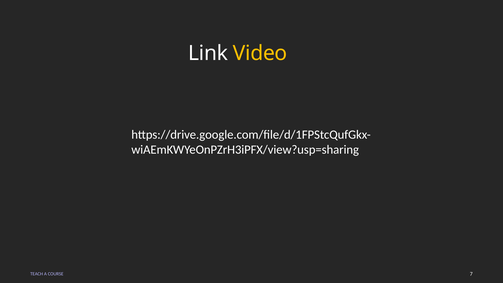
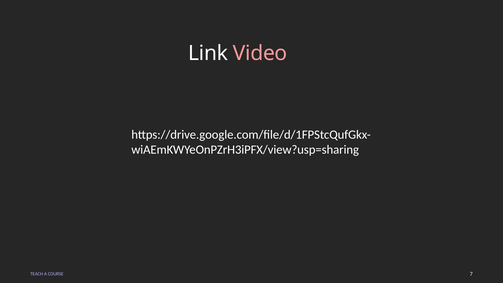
Video colour: yellow -> pink (260, 53)
